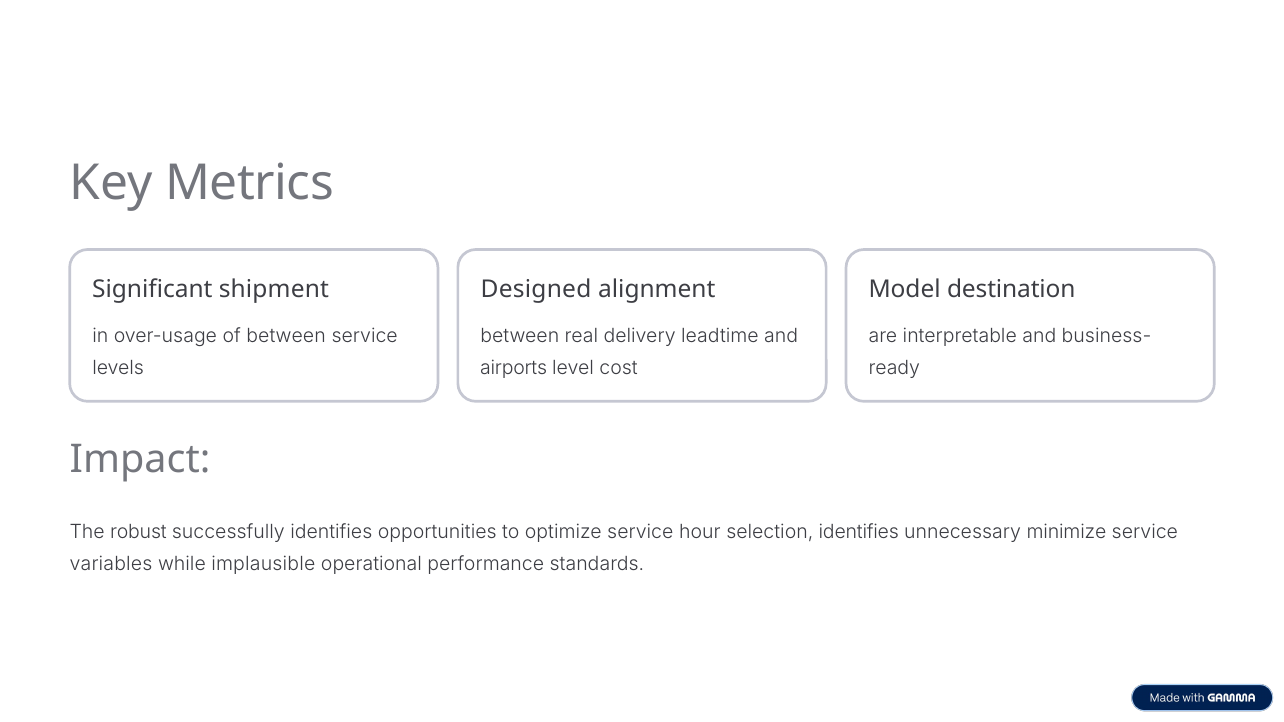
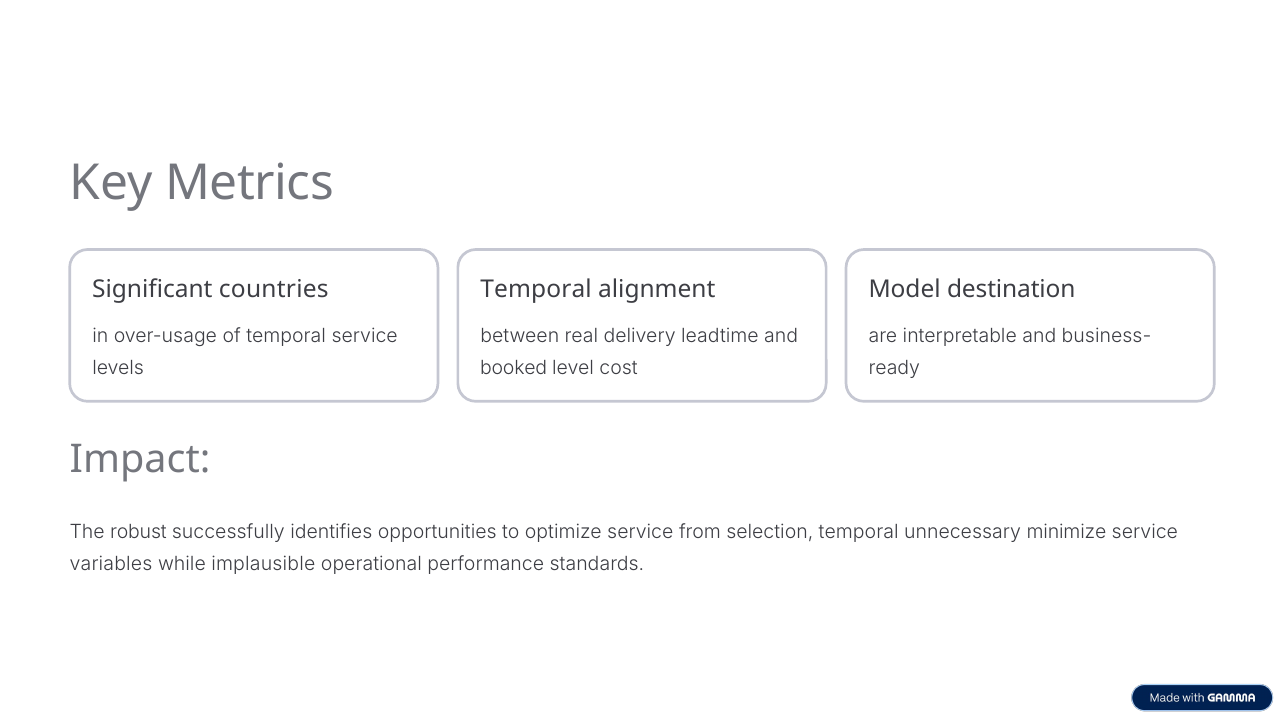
shipment: shipment -> countries (274, 290)
Designed: Designed -> Temporal (536, 290)
of between: between -> temporal (286, 337)
airports: airports -> booked (514, 368)
hour: hour -> from (700, 532)
selection identifies: identifies -> temporal (859, 532)
